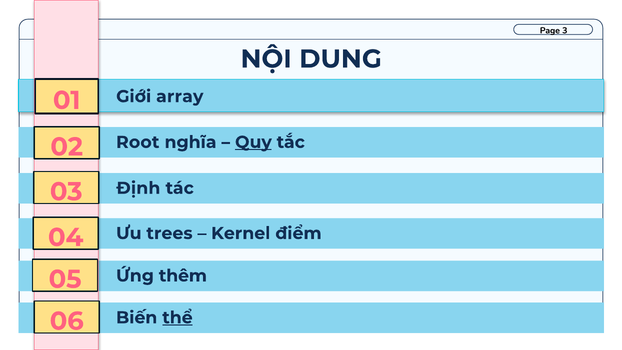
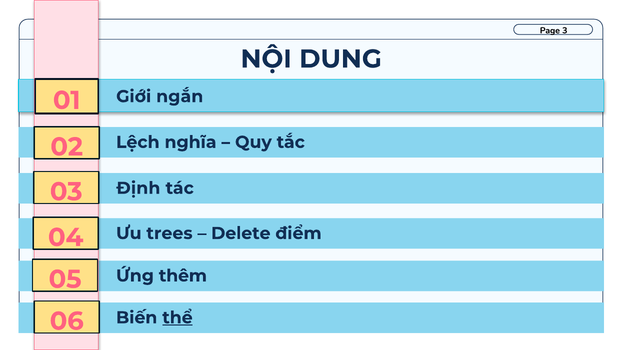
array: array -> ngắn (180, 96)
Root: Root -> Lệch (138, 142)
Quy underline: present -> none (253, 142)
Kernel: Kernel -> Delete (241, 233)
